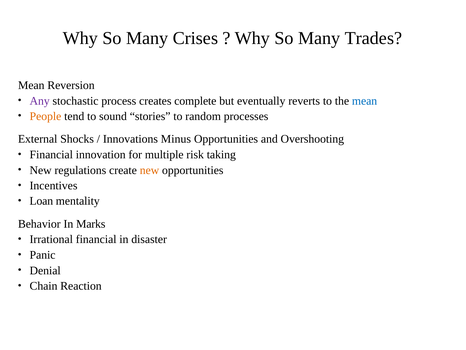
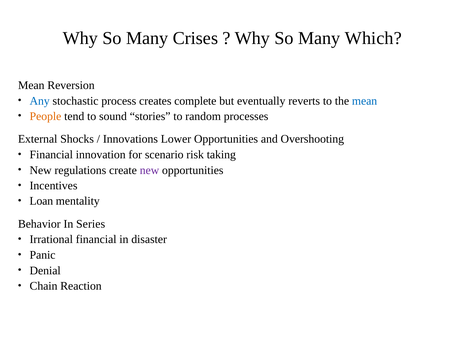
Trades: Trades -> Which (373, 38)
Any colour: purple -> blue (40, 101)
Minus: Minus -> Lower (176, 139)
multiple: multiple -> scenario (164, 154)
new colour: orange -> purple (149, 170)
Marks: Marks -> Series (91, 224)
